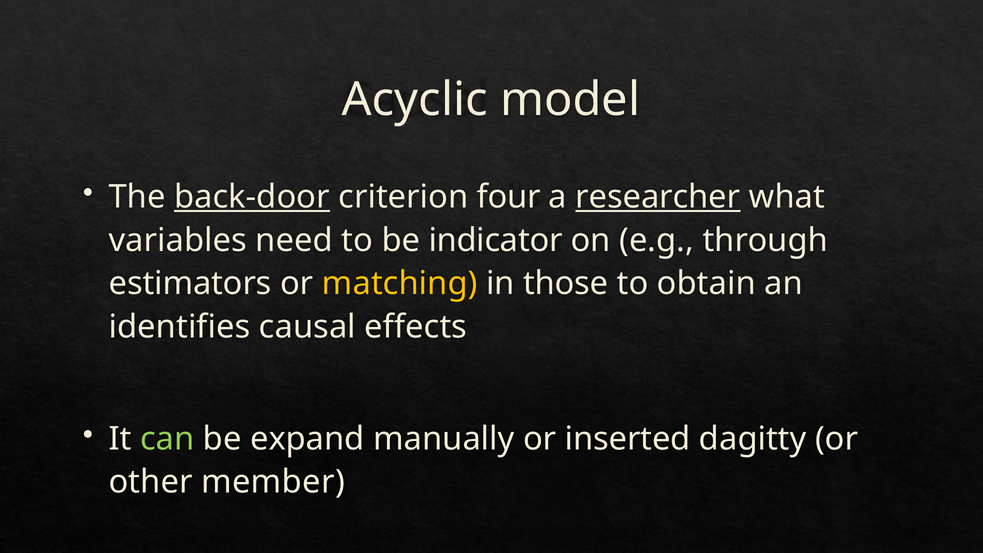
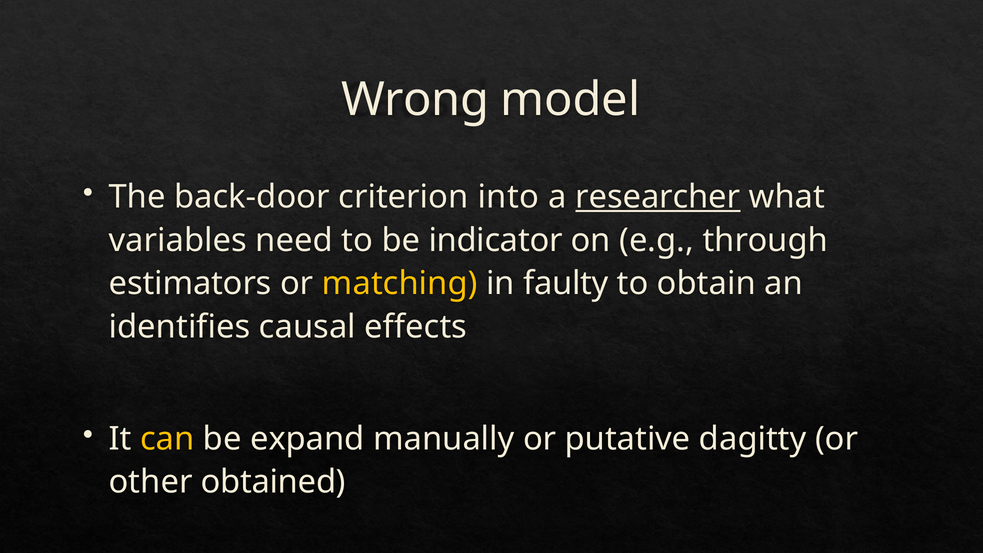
Acyclic: Acyclic -> Wrong (415, 100)
back-door underline: present -> none (252, 197)
four: four -> into (508, 197)
those: those -> faulty (566, 284)
can colour: light green -> yellow (167, 439)
inserted: inserted -> putative (628, 439)
member: member -> obtained (273, 482)
